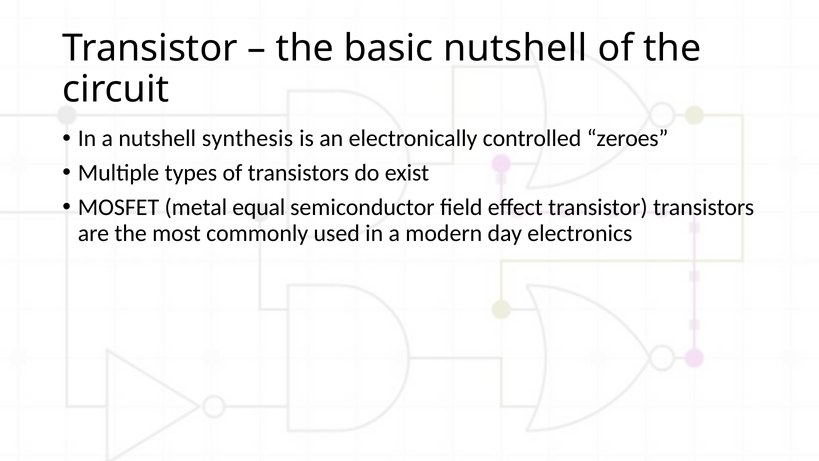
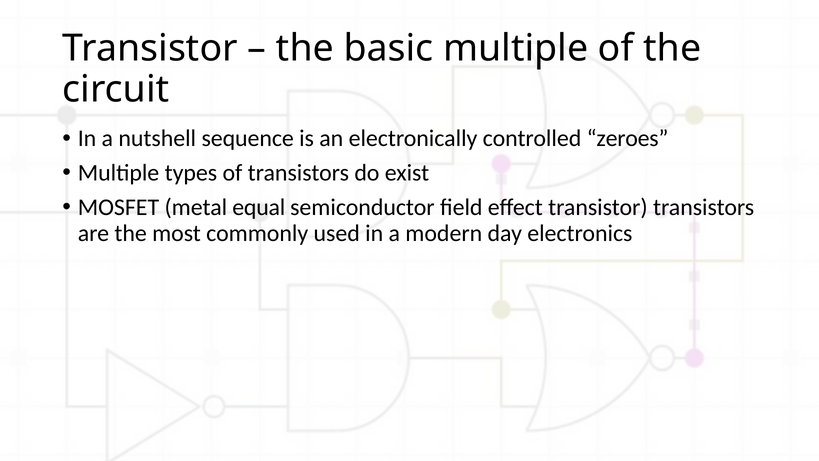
basic nutshell: nutshell -> multiple (516, 49)
synthesis: synthesis -> sequence (248, 138)
